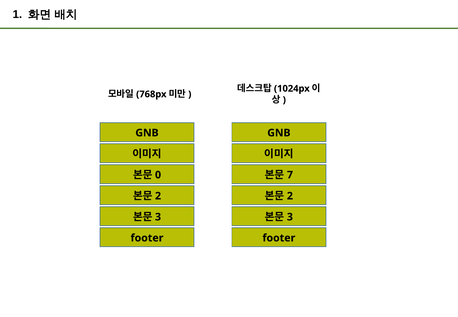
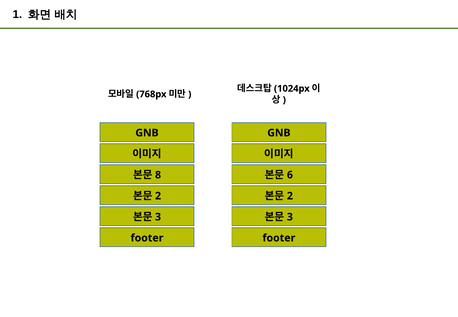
0: 0 -> 8 (158, 175)
7: 7 -> 6 (290, 175)
